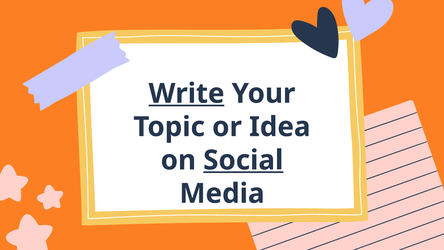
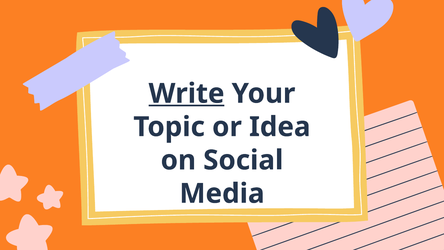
Social underline: present -> none (243, 160)
